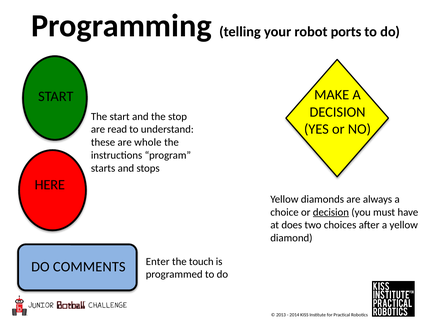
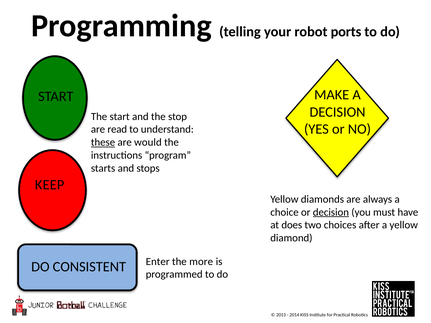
these underline: none -> present (103, 142)
whole: whole -> would (148, 142)
HERE: HERE -> KEEP (50, 185)
touch: touch -> more (201, 262)
COMMENTS: COMMENTS -> CONSISTENT (89, 267)
